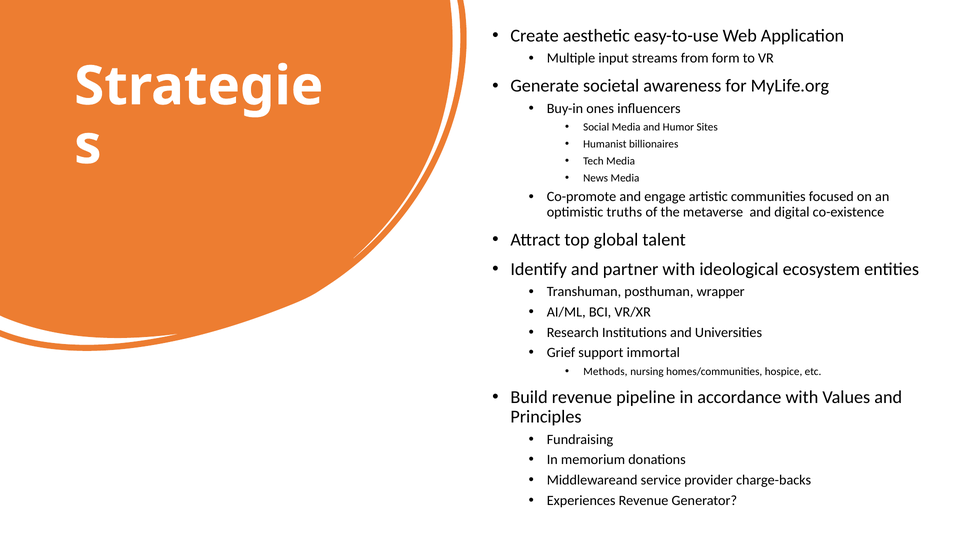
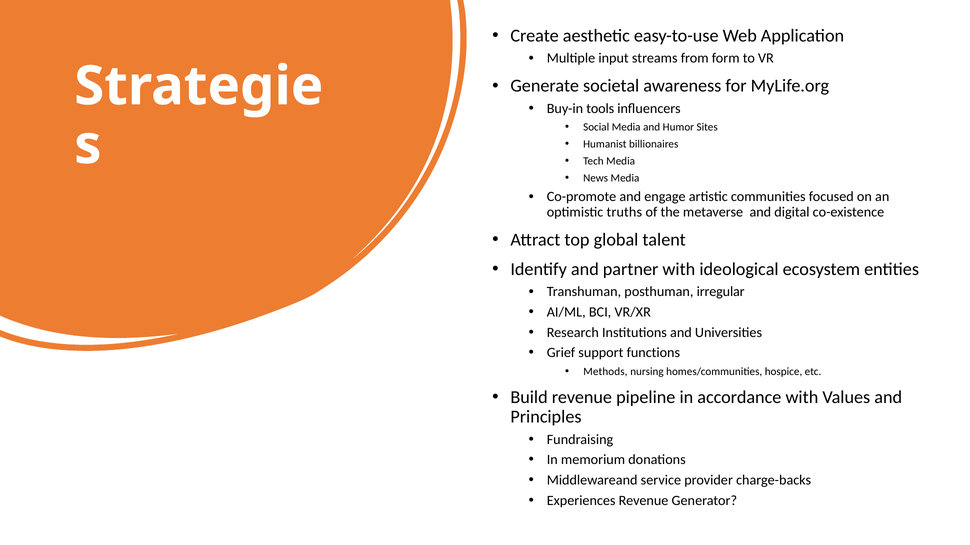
ones: ones -> tools (600, 108)
wrapper: wrapper -> irregular (721, 292)
immortal: immortal -> functions (653, 353)
